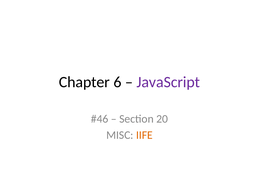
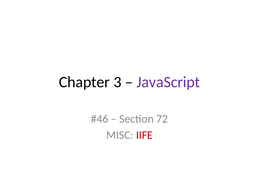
6: 6 -> 3 (117, 82)
20: 20 -> 72 (162, 119)
IIFE colour: orange -> red (144, 135)
